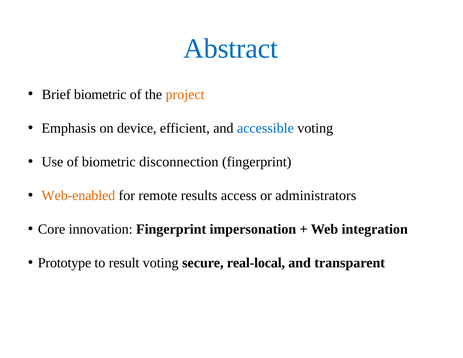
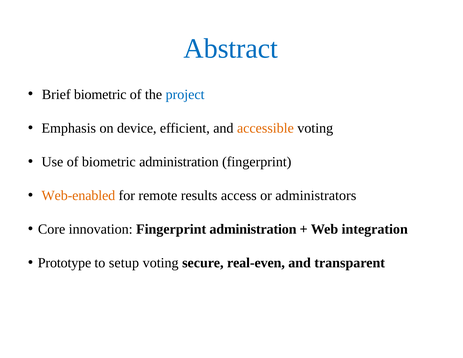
project colour: orange -> blue (185, 94)
accessible colour: blue -> orange (265, 128)
biometric disconnection: disconnection -> administration (179, 162)
Fingerprint impersonation: impersonation -> administration (253, 229)
result: result -> setup (124, 263)
real-local: real-local -> real-even (256, 263)
